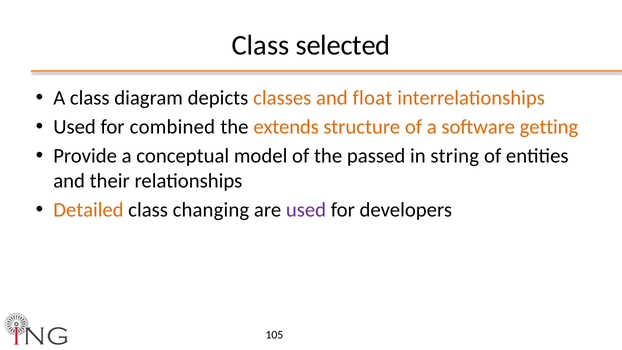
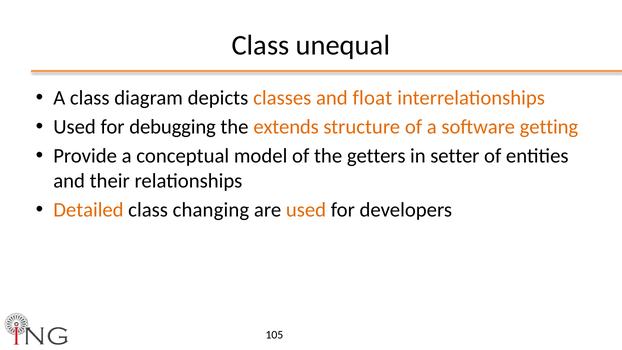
selected: selected -> unequal (343, 45)
combined: combined -> debugging (173, 127)
passed: passed -> getters (376, 156)
string: string -> setter (455, 156)
used colour: purple -> orange (306, 210)
